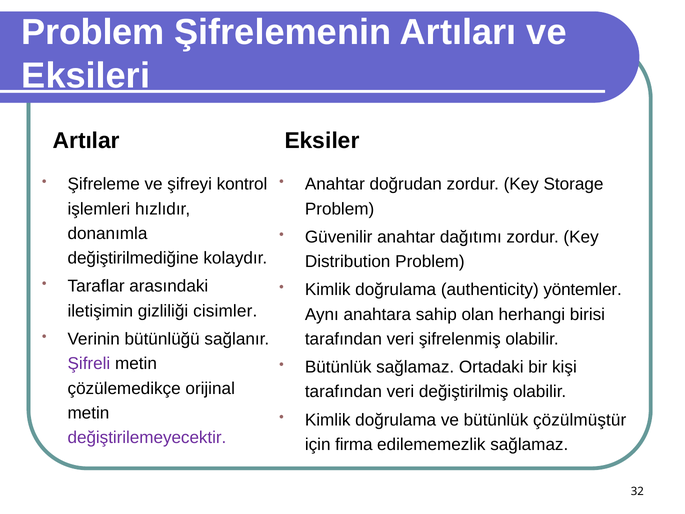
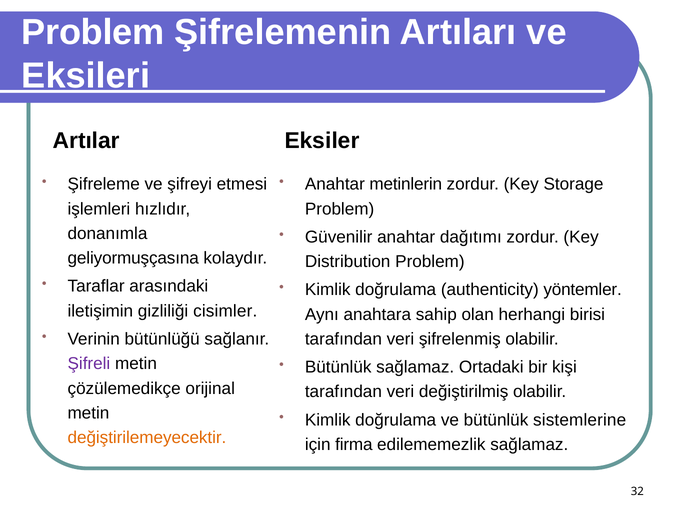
kontrol: kontrol -> etmesi (242, 184)
doğrudan: doğrudan -> metinlerin (406, 184)
değiştirilmediğine: değiştirilmediğine -> geliyormuşçasına (133, 258)
çözülmüştür: çözülmüştür -> sistemlerine (580, 420)
değiştirilemeyecektir colour: purple -> orange (147, 438)
